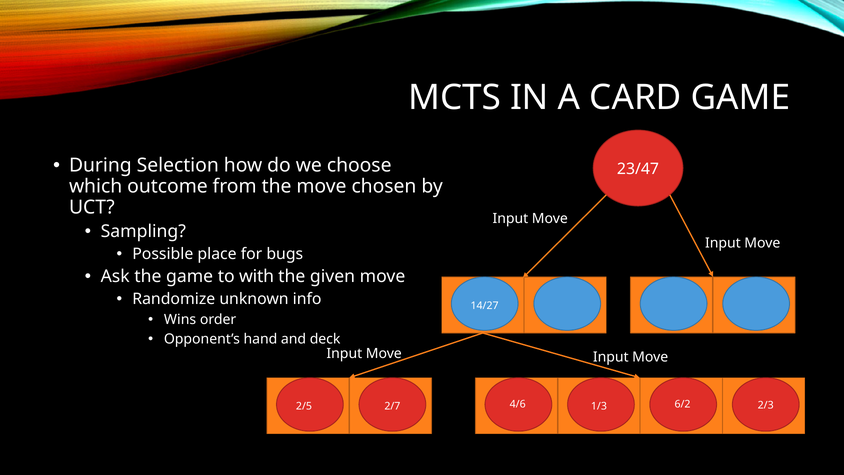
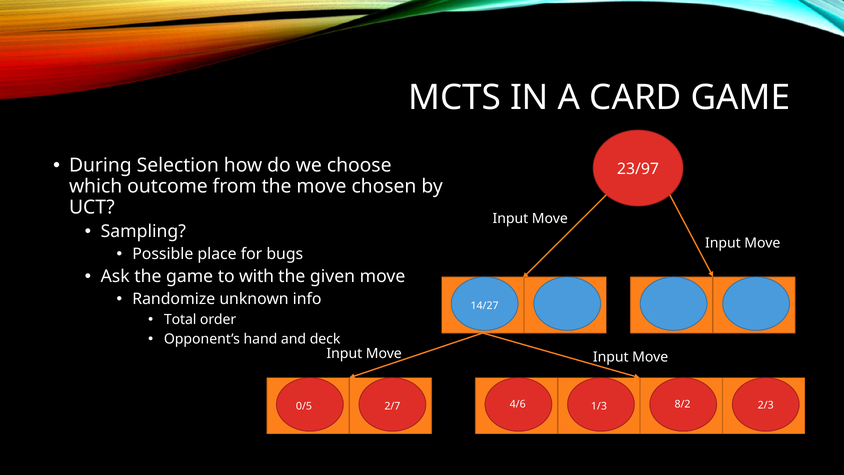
23/47: 23/47 -> 23/97 (638, 169)
Wins: Wins -> Total (180, 319)
2/5: 2/5 -> 0/5 (304, 406)
6/2: 6/2 -> 8/2 (683, 404)
